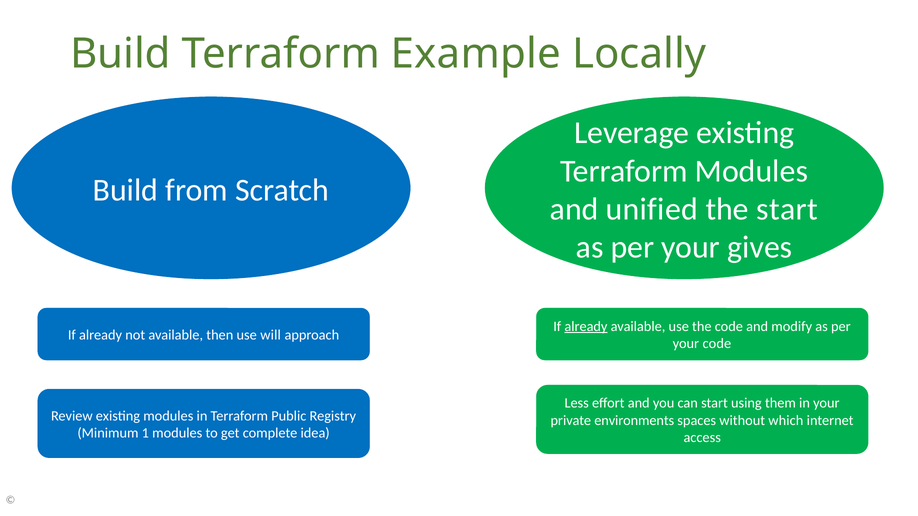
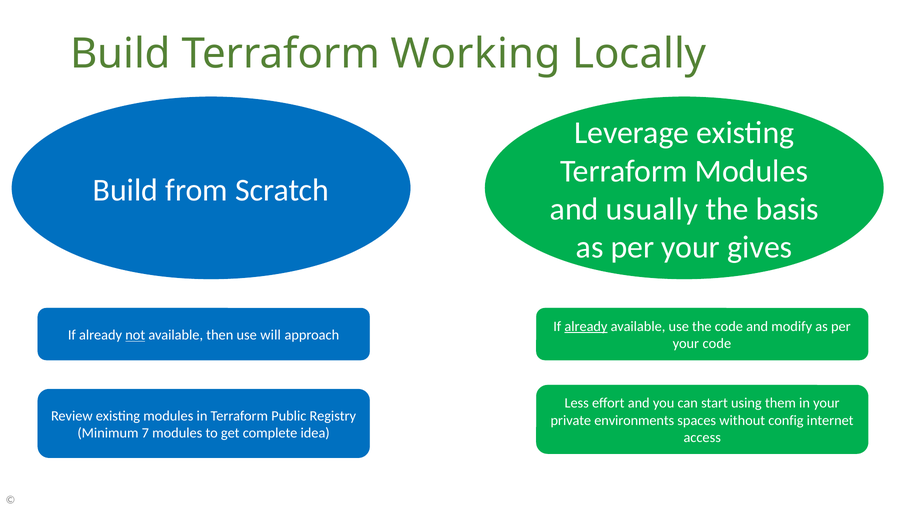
Example: Example -> Working (476, 54)
unified: unified -> usually (652, 209)
the start: start -> basis (787, 209)
not underline: none -> present (135, 335)
which: which -> config (786, 421)
1: 1 -> 7 (145, 433)
